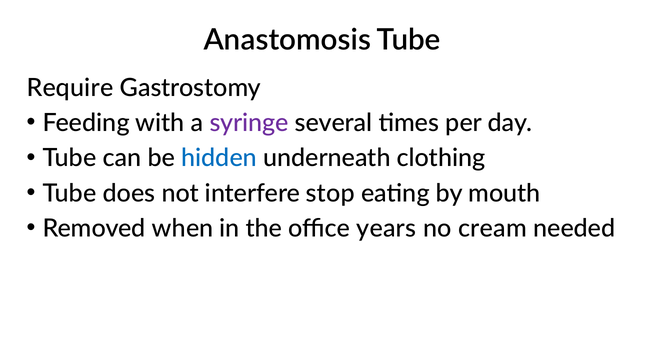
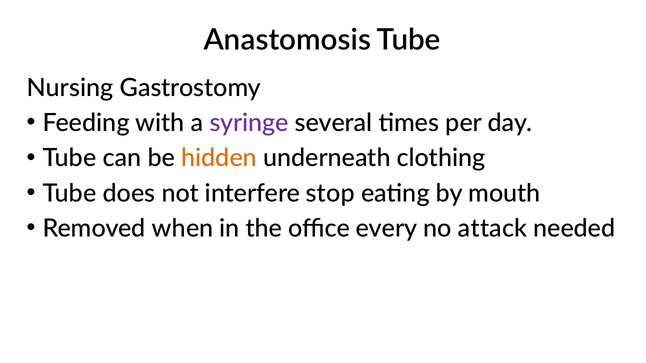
Require: Require -> Nursing (70, 88)
hidden colour: blue -> orange (219, 158)
years: years -> every (386, 229)
cream: cream -> attack (493, 229)
